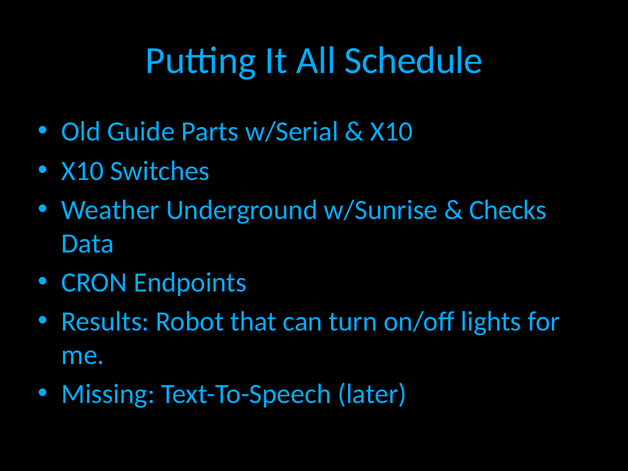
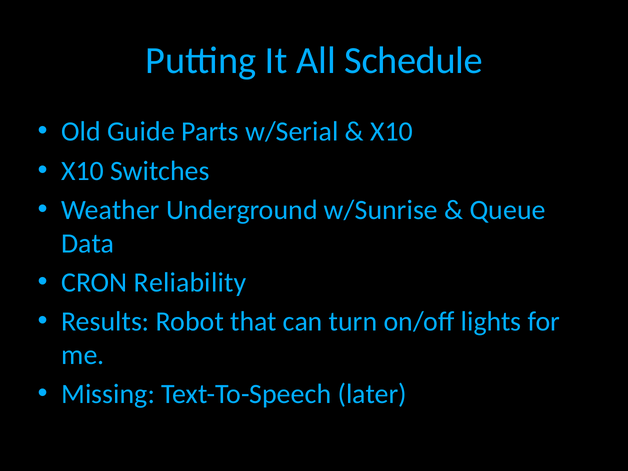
Checks: Checks -> Queue (508, 210)
Endpoints: Endpoints -> Reliability (190, 283)
